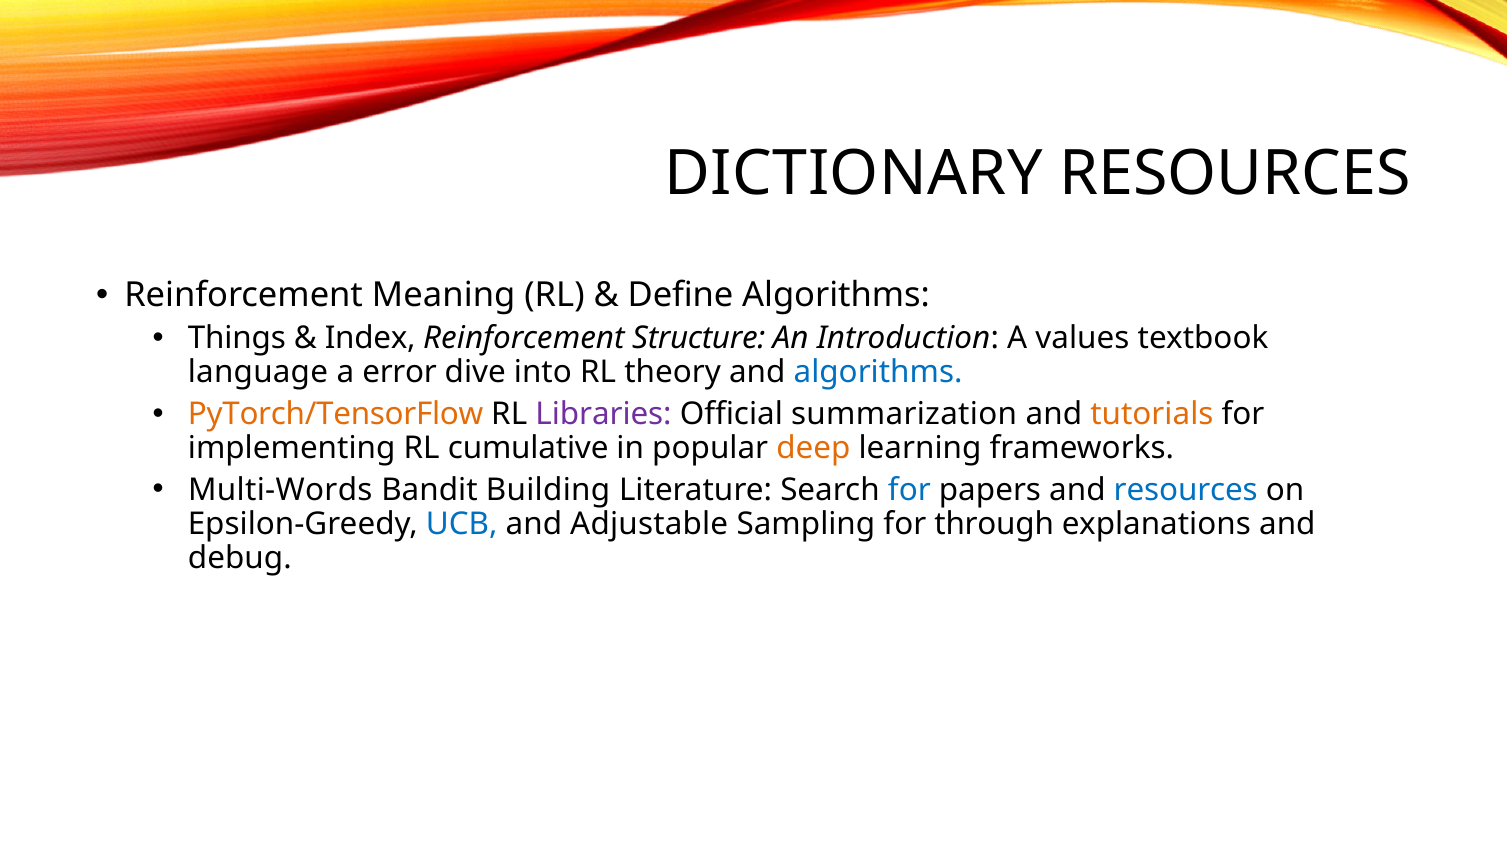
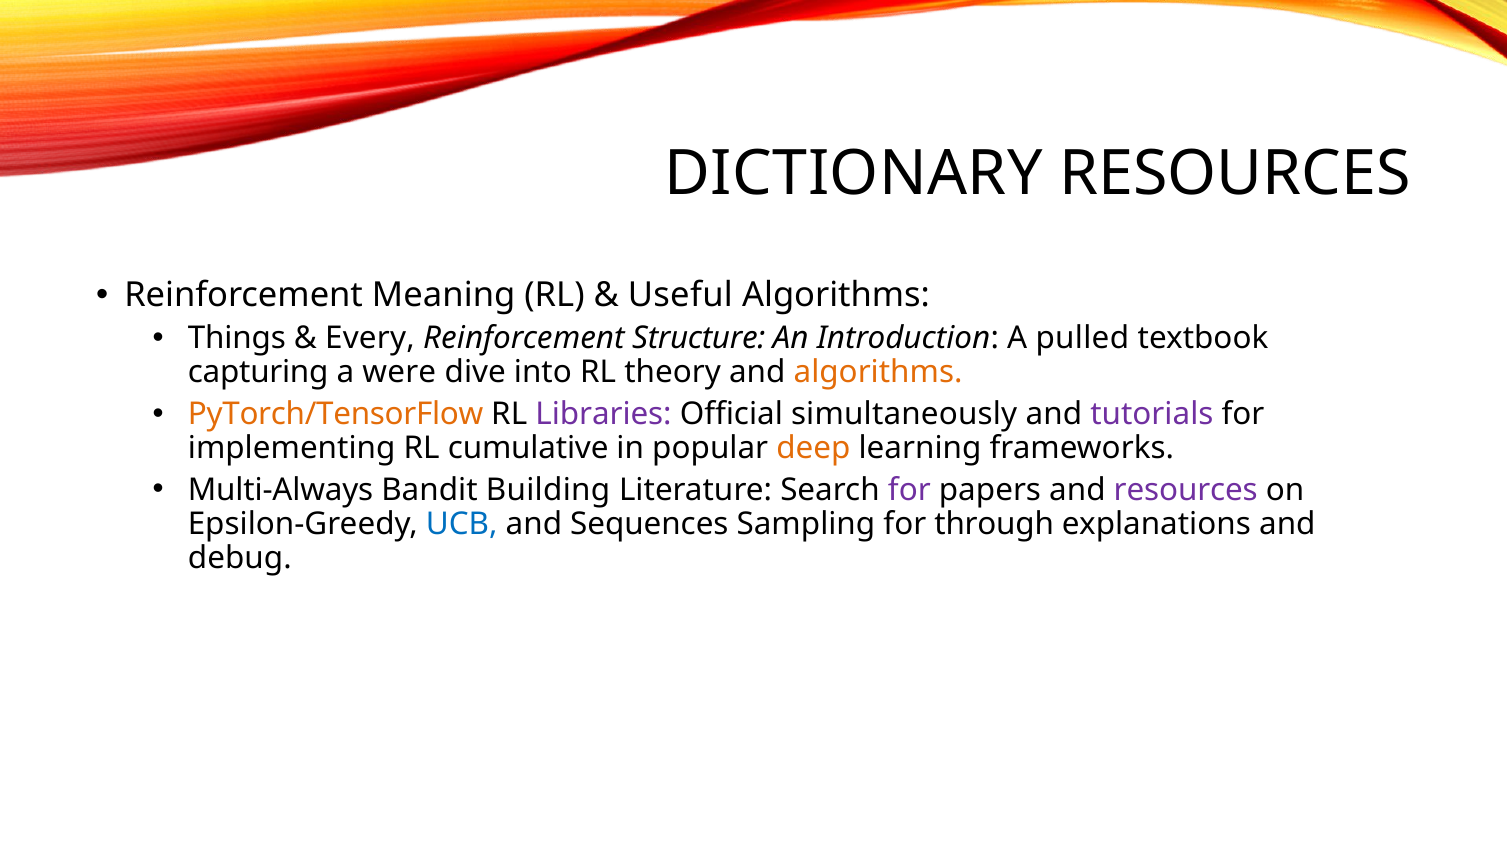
Define: Define -> Useful (680, 295)
Index: Index -> Every (370, 339)
values: values -> pulled (1082, 339)
language: language -> capturing (258, 373)
error: error -> were (399, 373)
algorithms colour: blue -> orange (878, 373)
summarization: summarization -> simultaneously (904, 415)
tutorials colour: orange -> purple (1152, 415)
Multi-Words: Multi-Words -> Multi-Always (281, 490)
for colour: blue -> purple (909, 490)
resources colour: blue -> purple (1186, 490)
Adjustable: Adjustable -> Sequences (649, 524)
